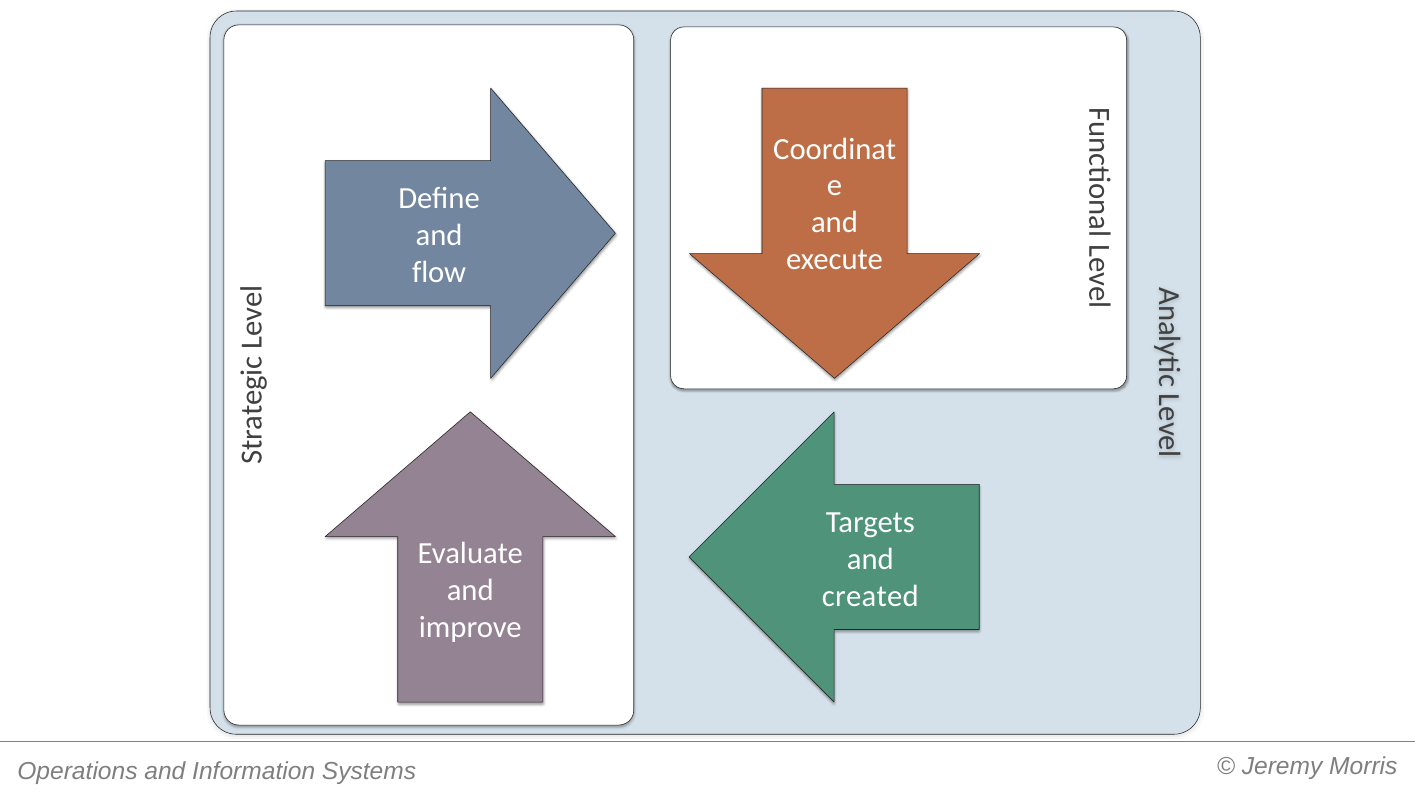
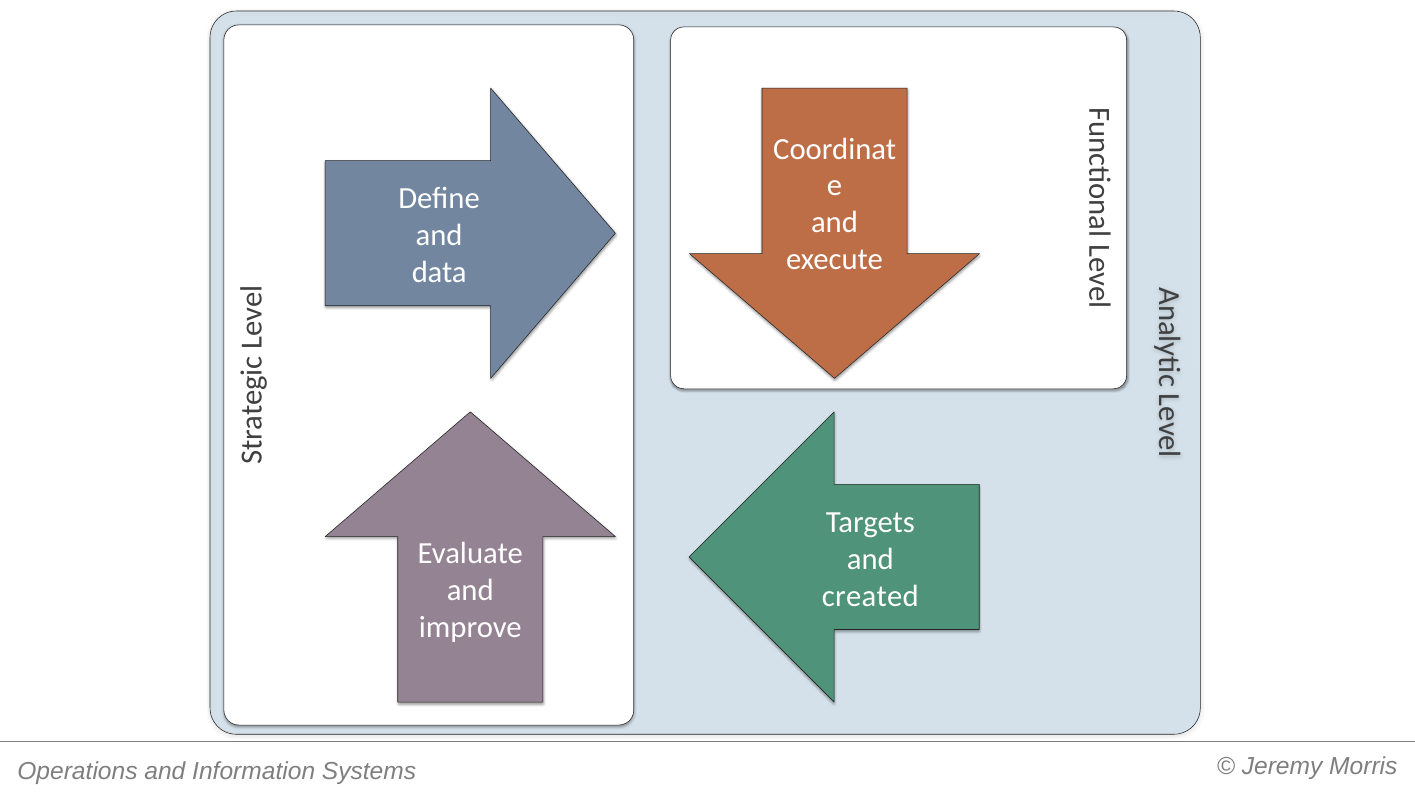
flow: flow -> data (439, 272)
